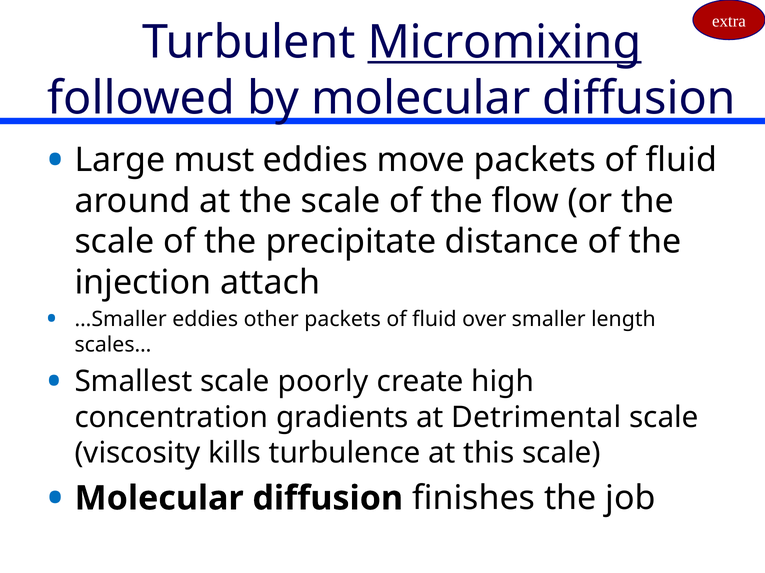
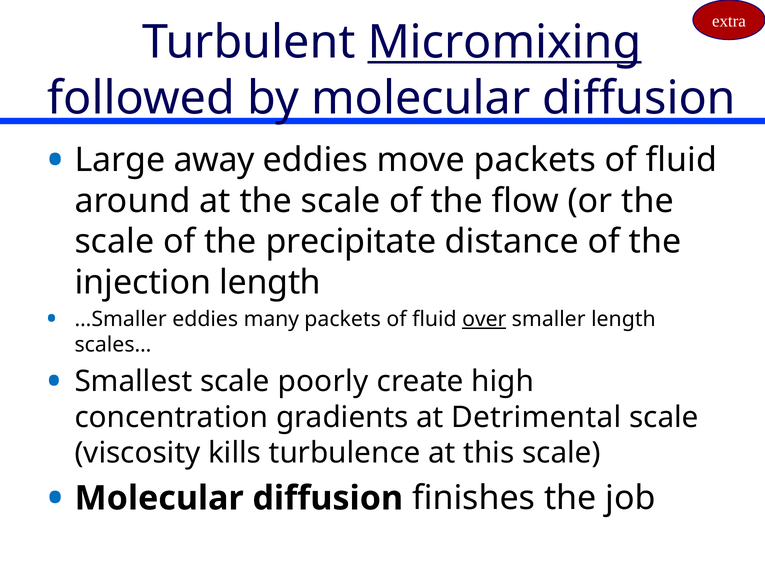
must: must -> away (214, 160)
injection attach: attach -> length (270, 283)
other: other -> many (271, 319)
over underline: none -> present (484, 319)
